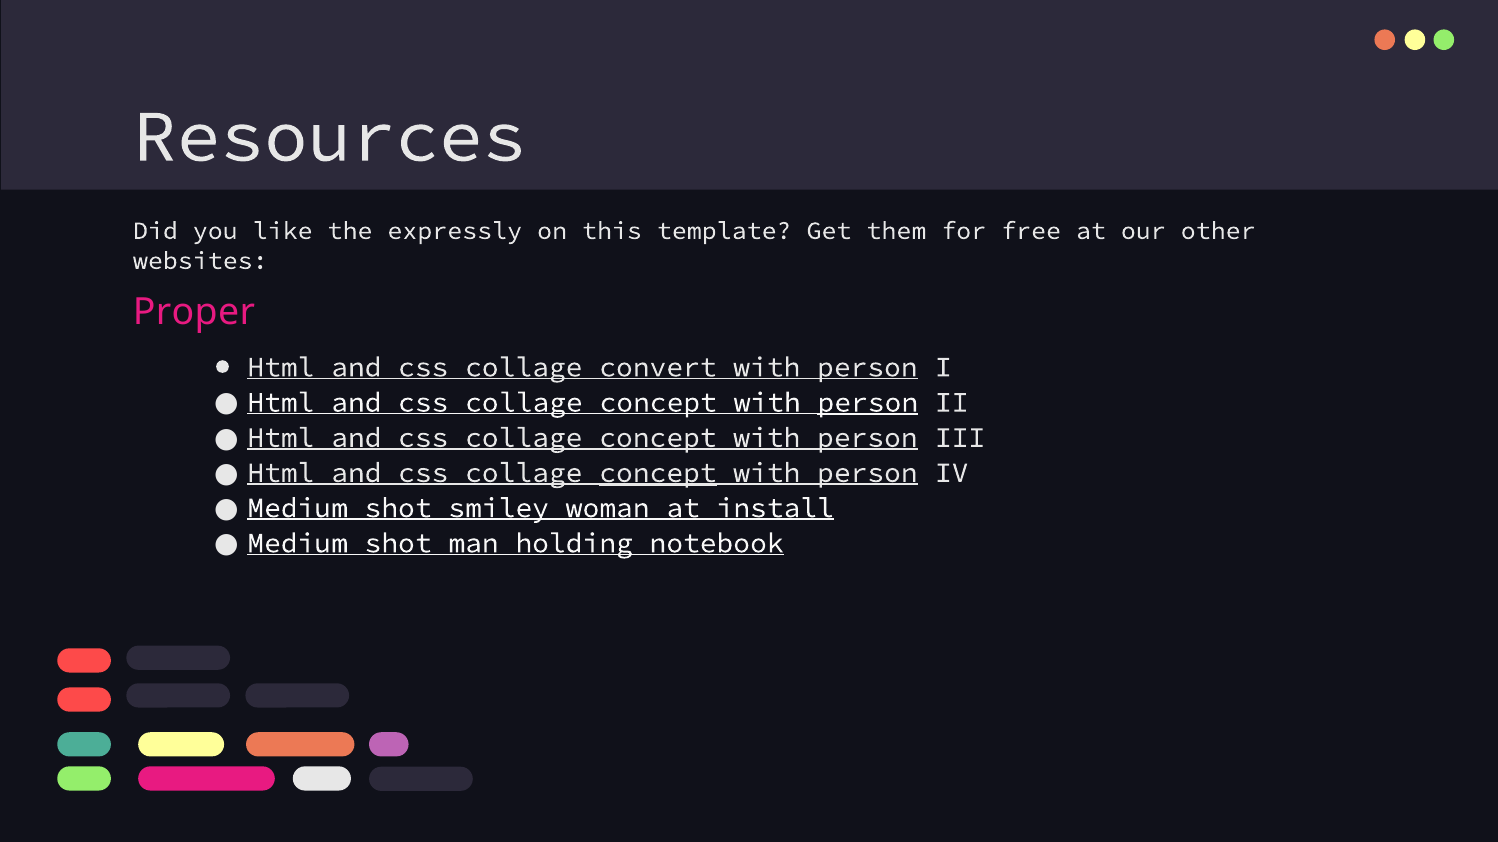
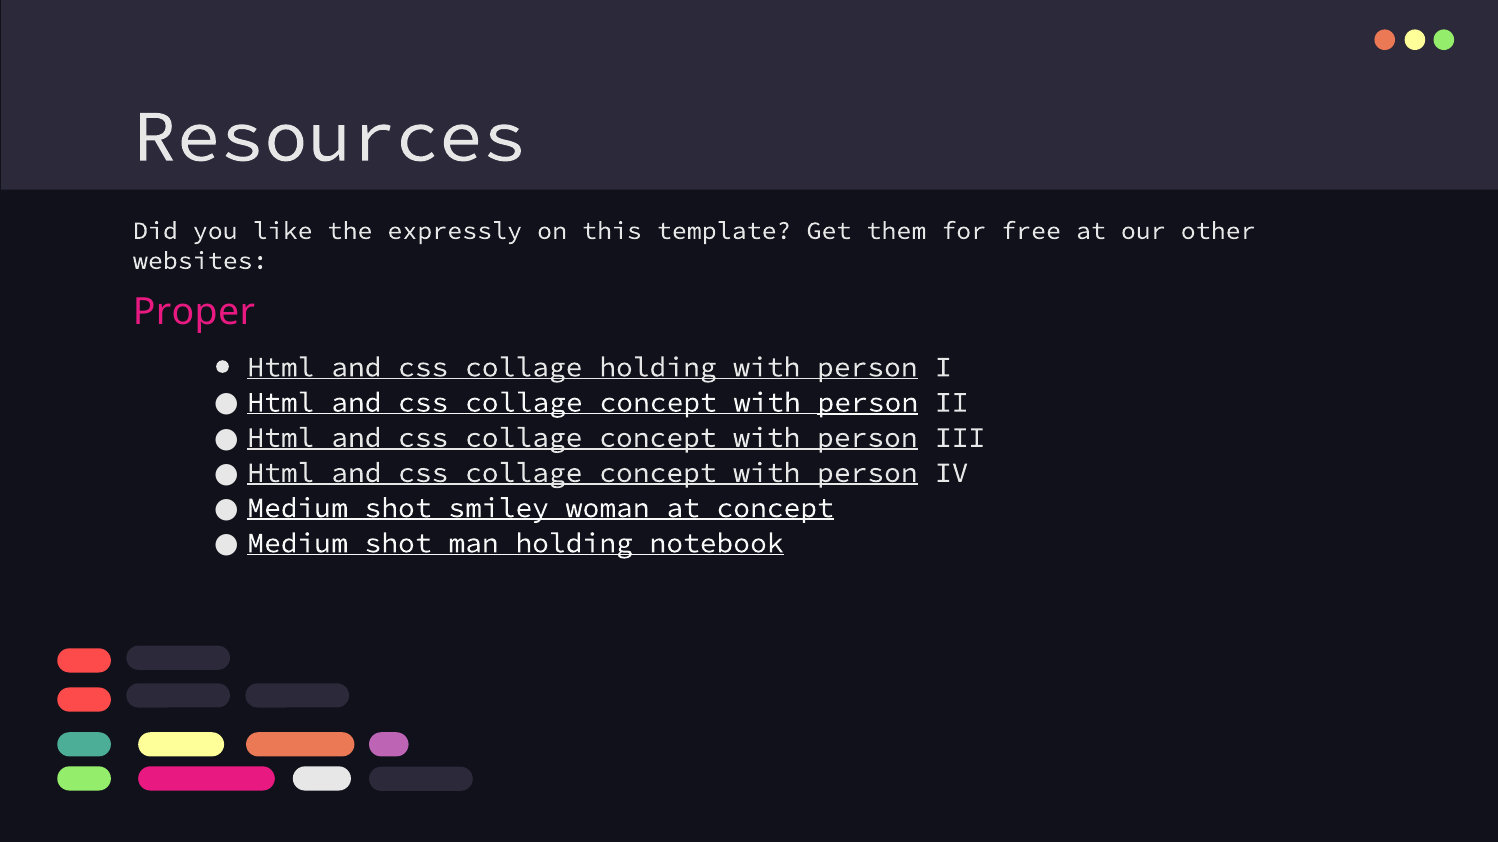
collage convert: convert -> holding (658, 367)
concept underline: present -> none (658, 473)
at install: install -> concept (775, 508)
